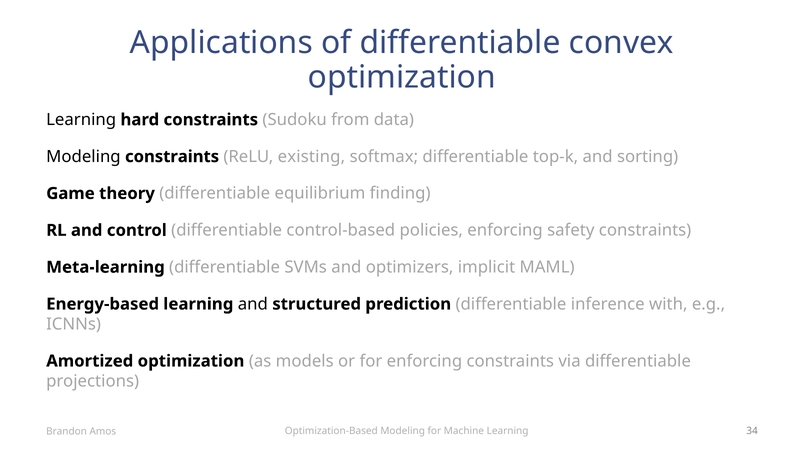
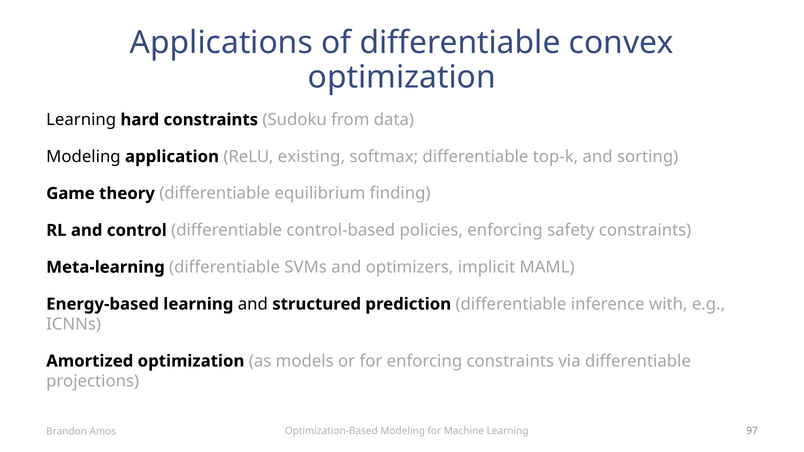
Modeling constraints: constraints -> application (172, 157)
34: 34 -> 97 (752, 431)
